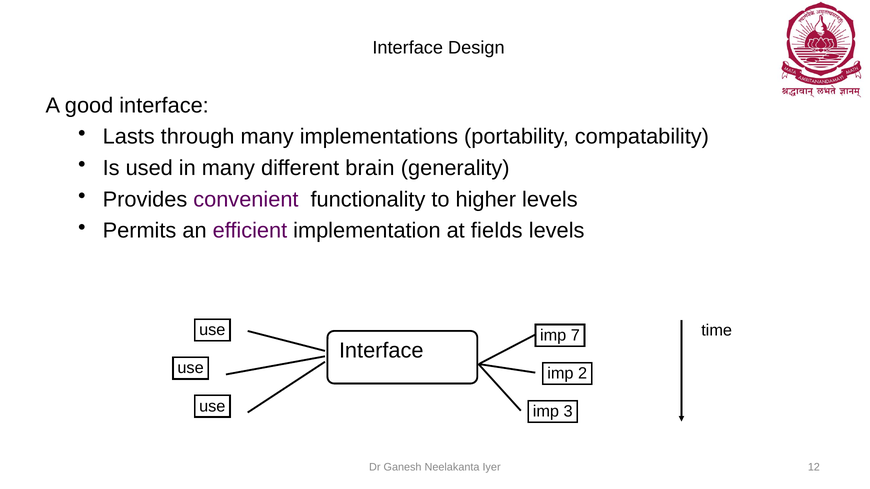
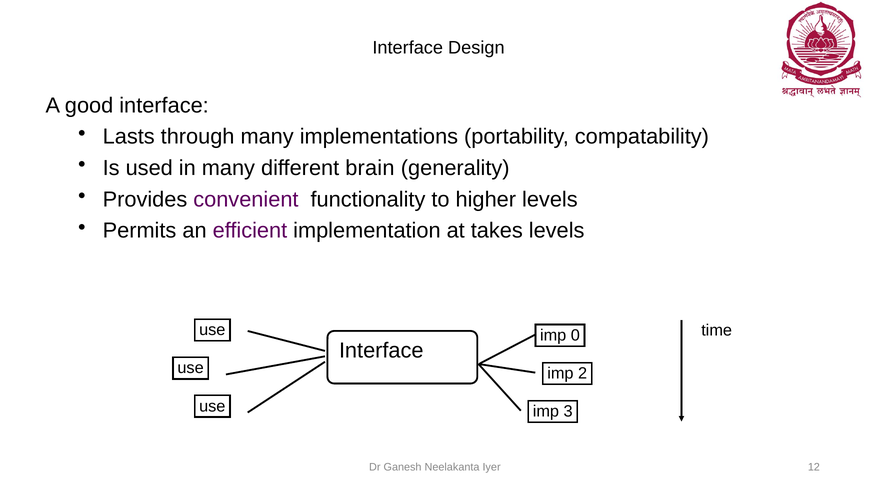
fields: fields -> takes (497, 231)
7: 7 -> 0 (575, 336)
